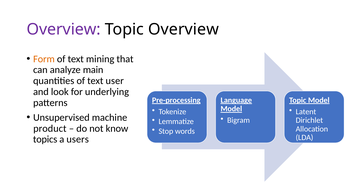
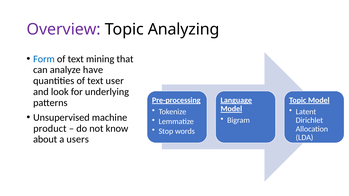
Topic Overview: Overview -> Analyzing (184, 29)
Form colour: orange -> blue (44, 59)
main: main -> have (93, 70)
topics: topics -> about (45, 140)
